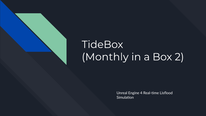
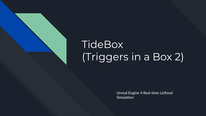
Monthly: Monthly -> Triggers (105, 57)
